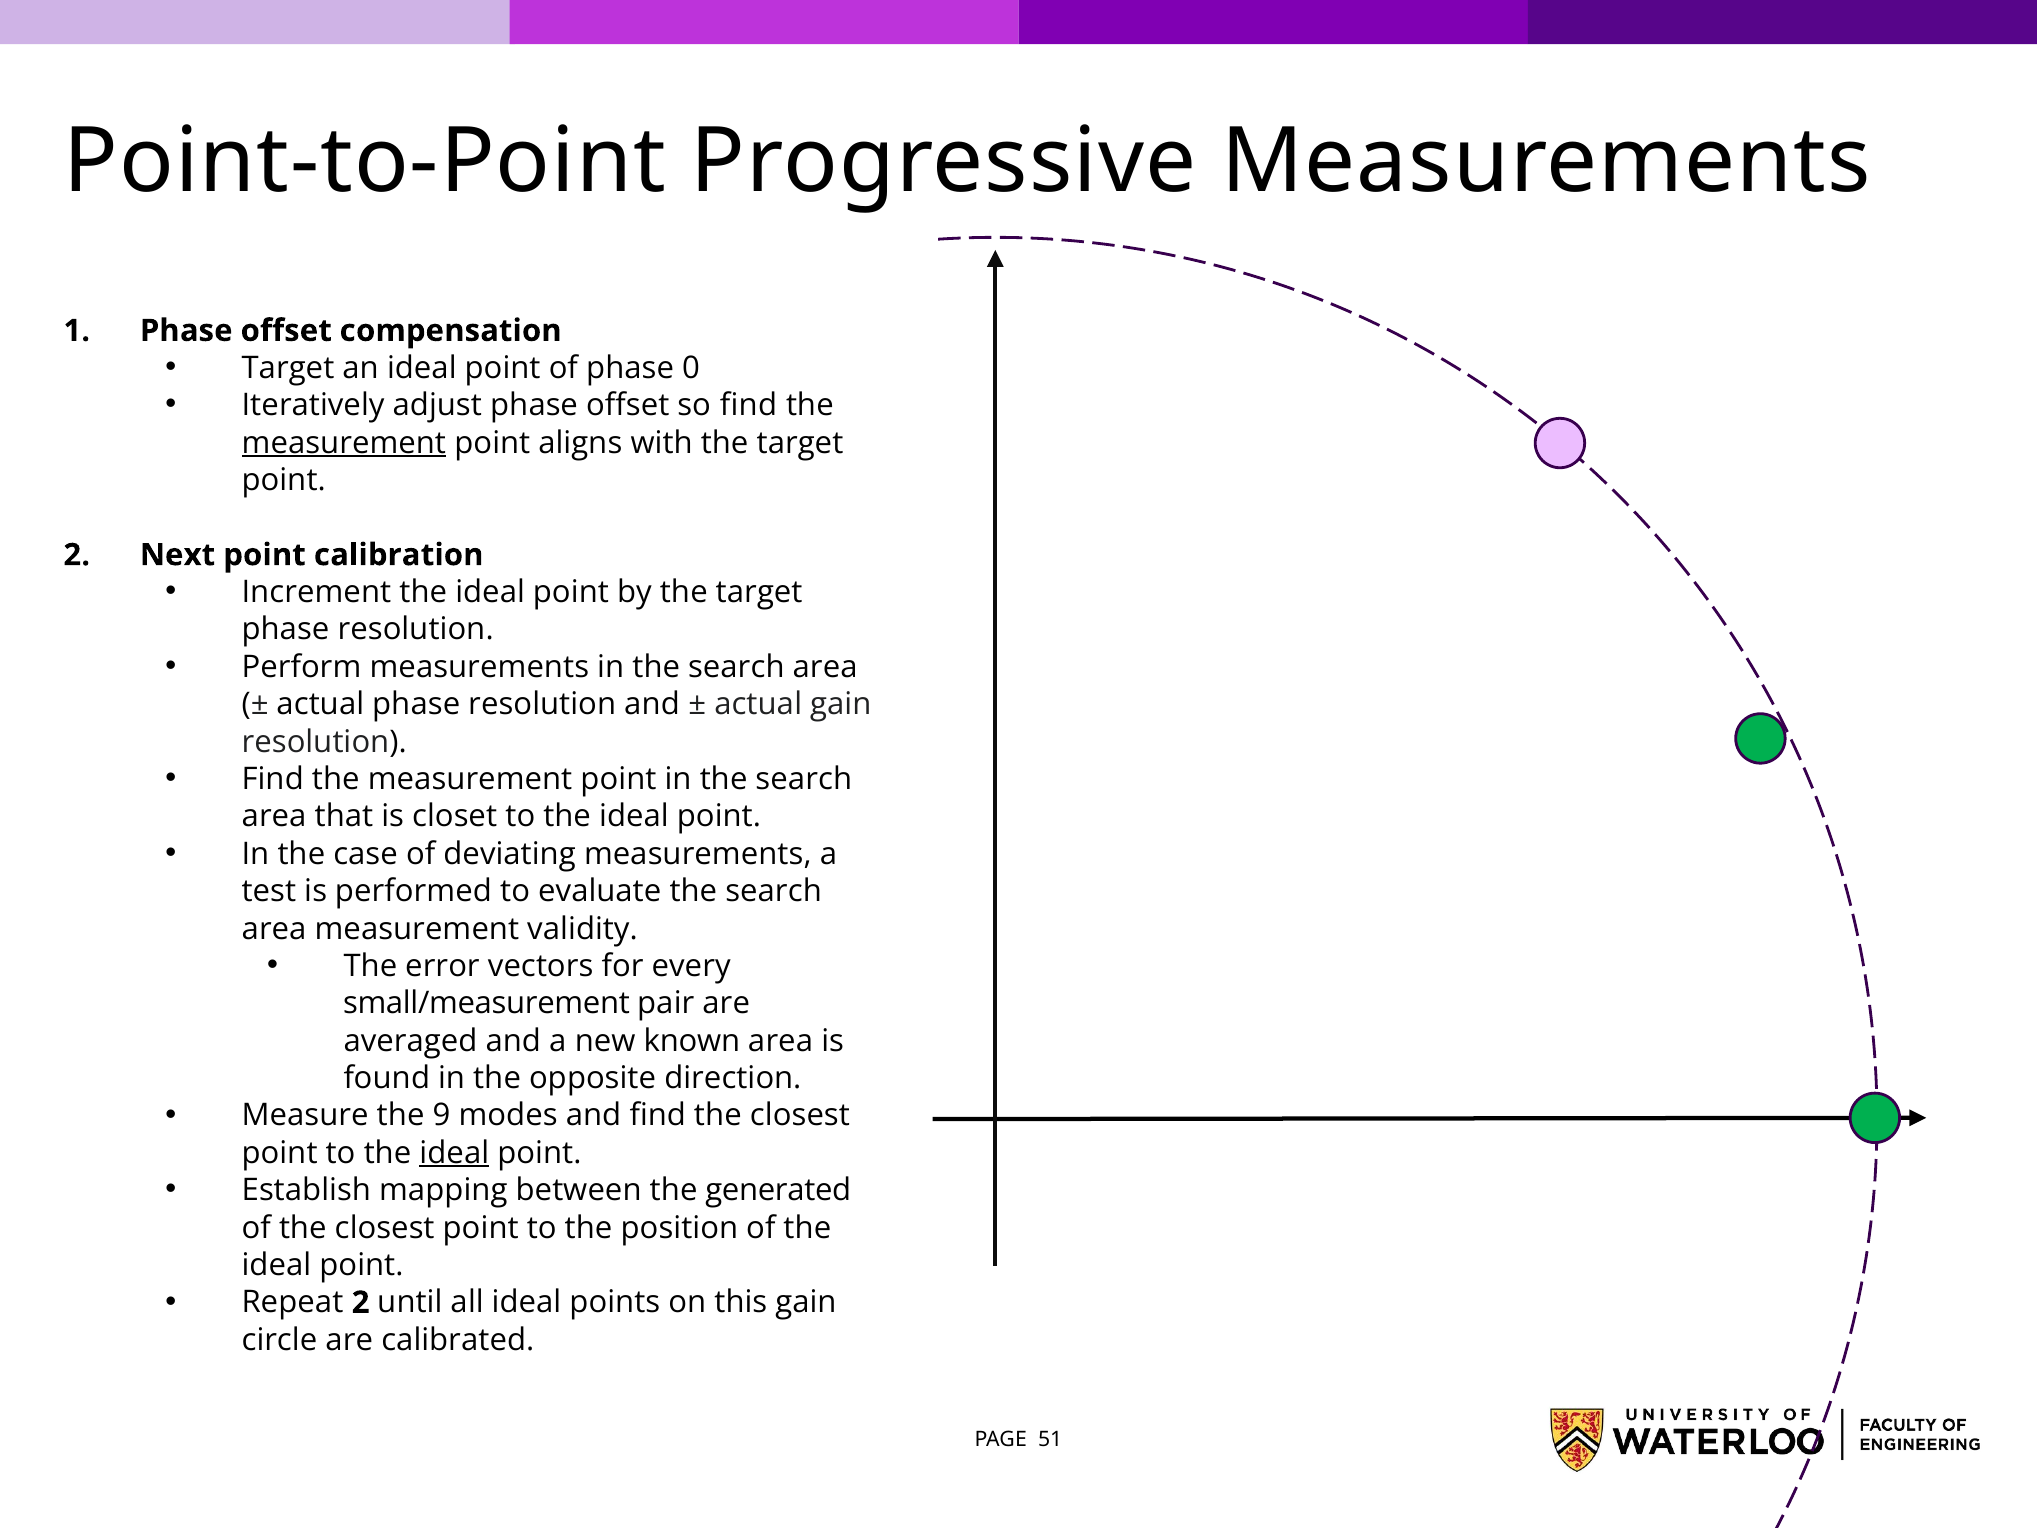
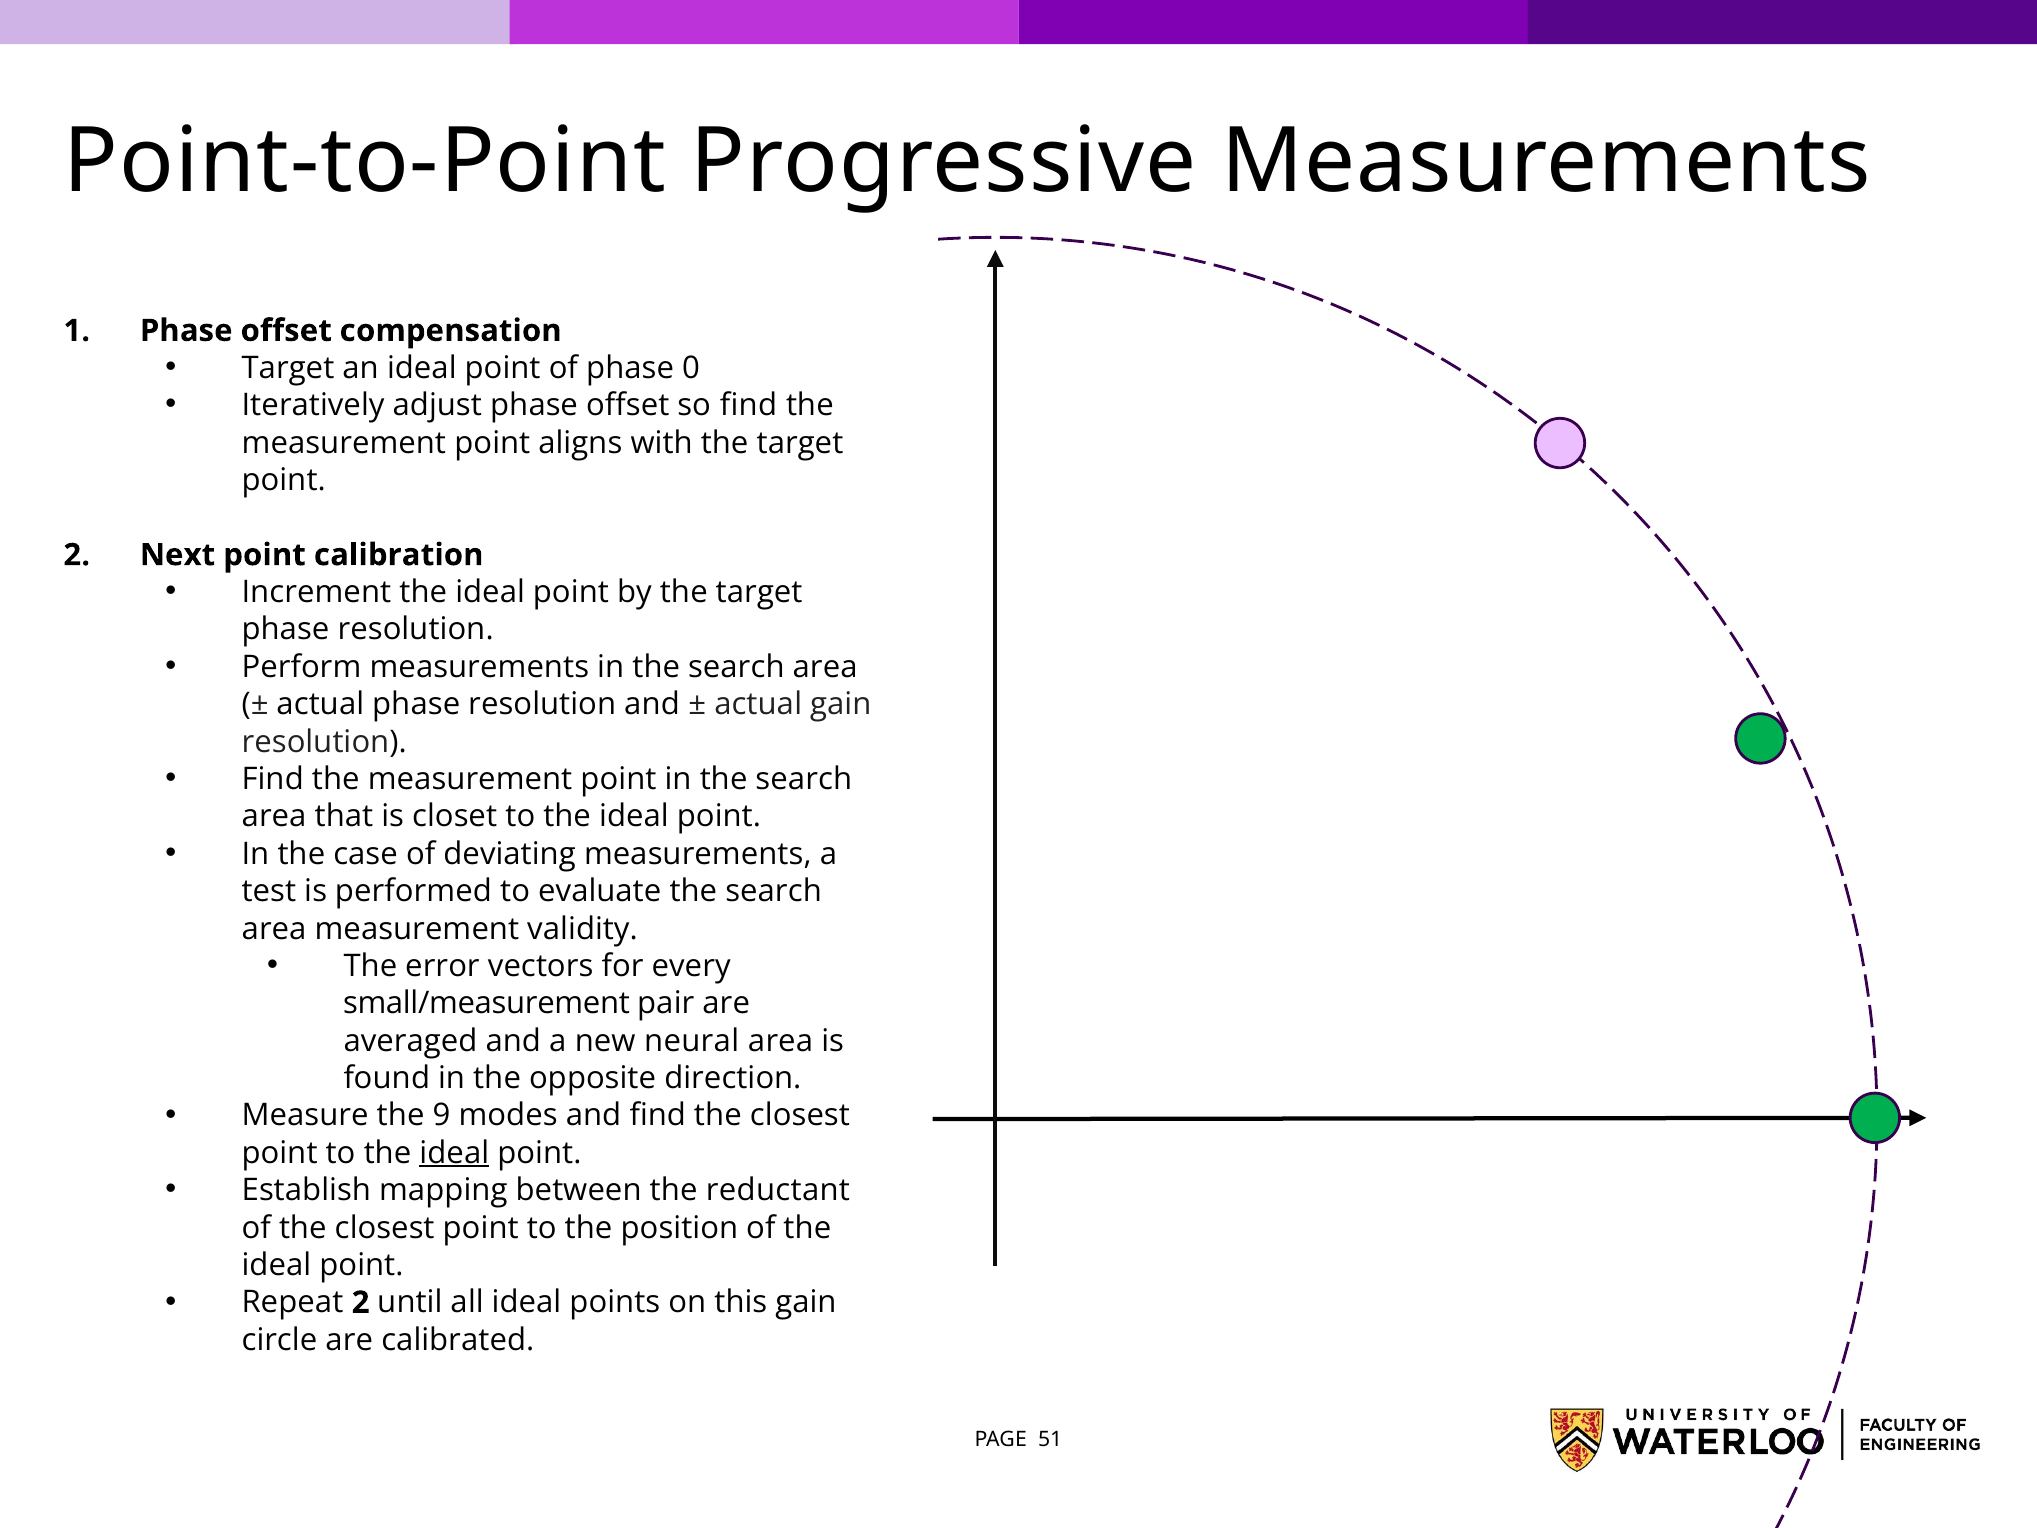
measurement underline: present -> none (344, 443)
known: known -> neural (692, 1041)
generated: generated -> reductant (778, 1190)
